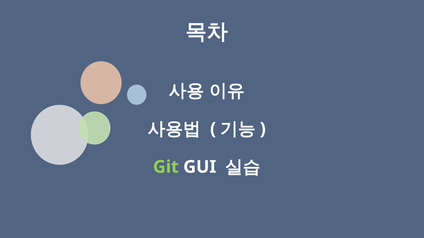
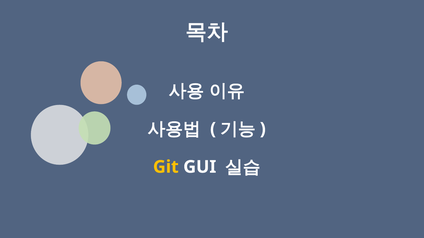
Git colour: light green -> yellow (166, 167)
